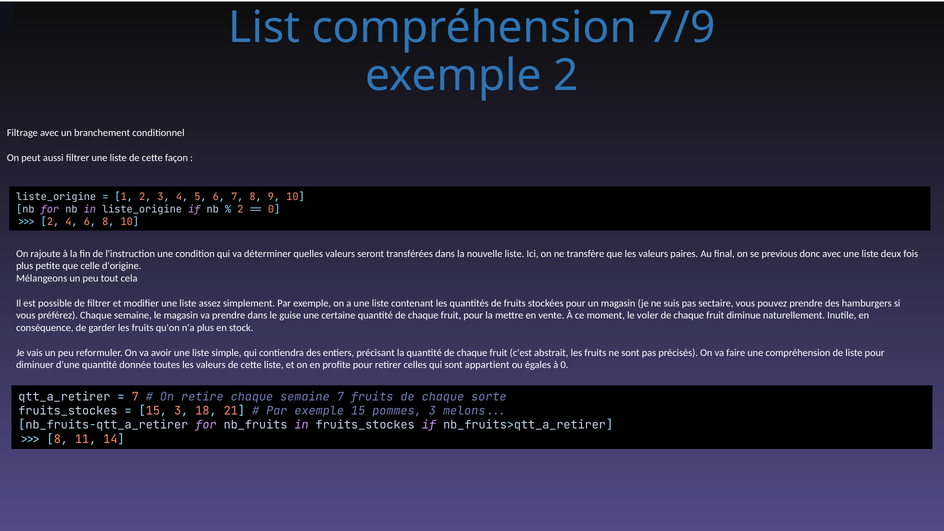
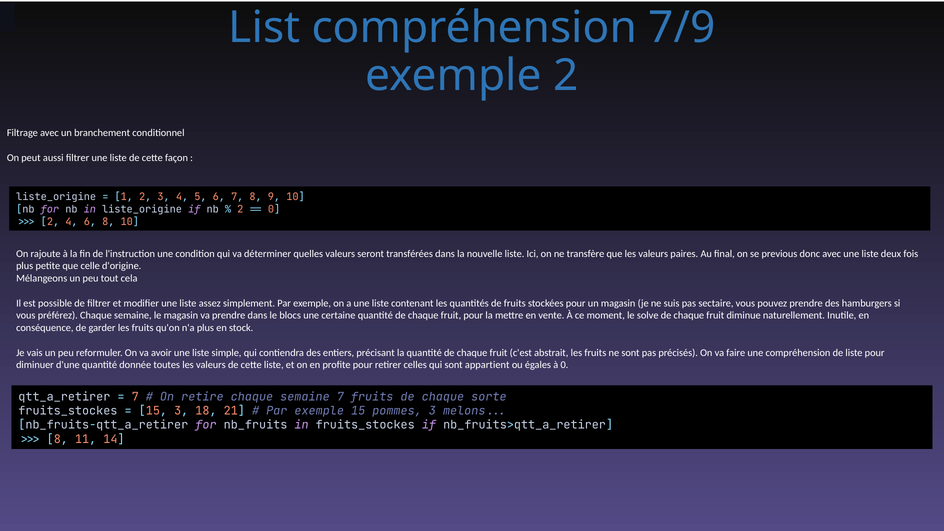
guise: guise -> blocs (290, 316)
voler: voler -> solve (648, 316)
